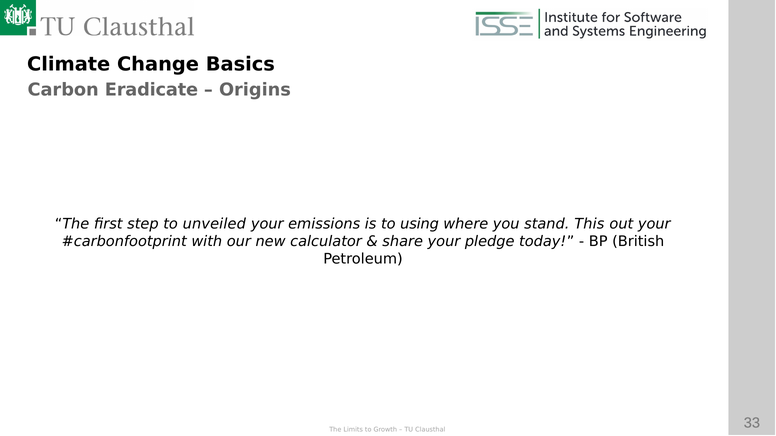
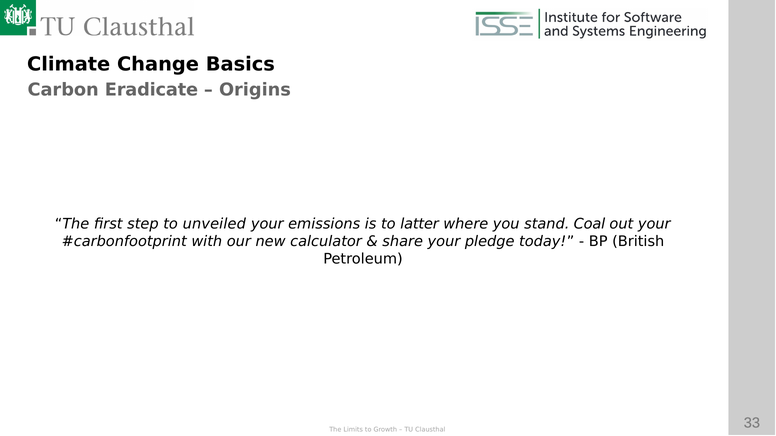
using: using -> latter (420, 224)
This: This -> Coal (590, 224)
